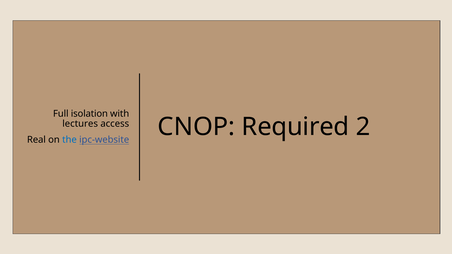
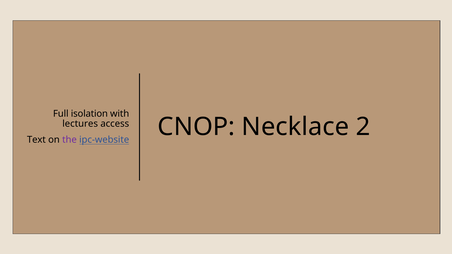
Real: Real -> Text (36, 140)
the colour: blue -> purple (69, 140)
Required: Required -> Necklace (295, 127)
